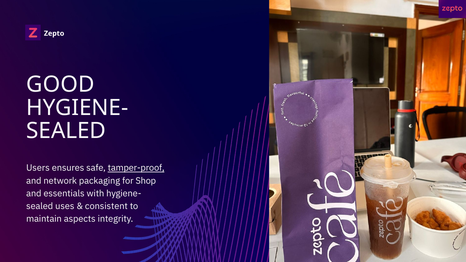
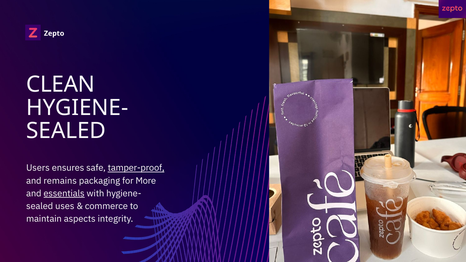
GOOD: GOOD -> CLEAN (61, 85)
network: network -> remains (60, 181)
Shop: Shop -> More (146, 181)
essentials underline: none -> present (64, 193)
consistent: consistent -> commerce (106, 206)
